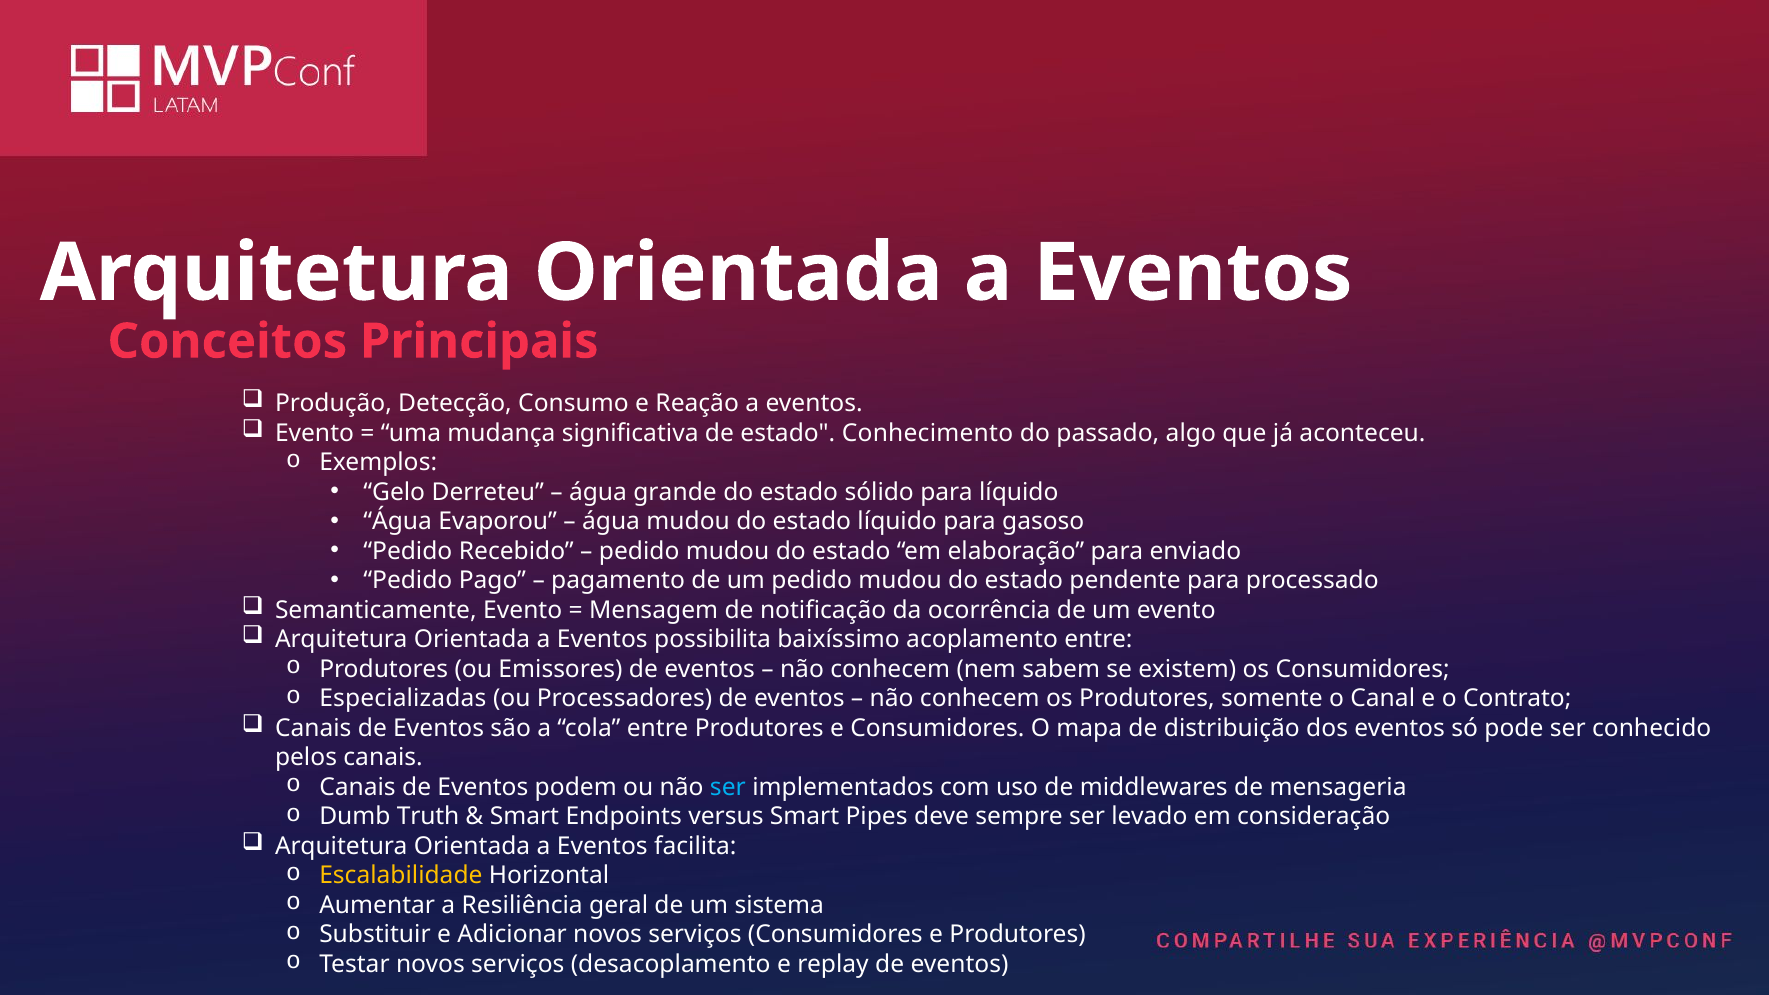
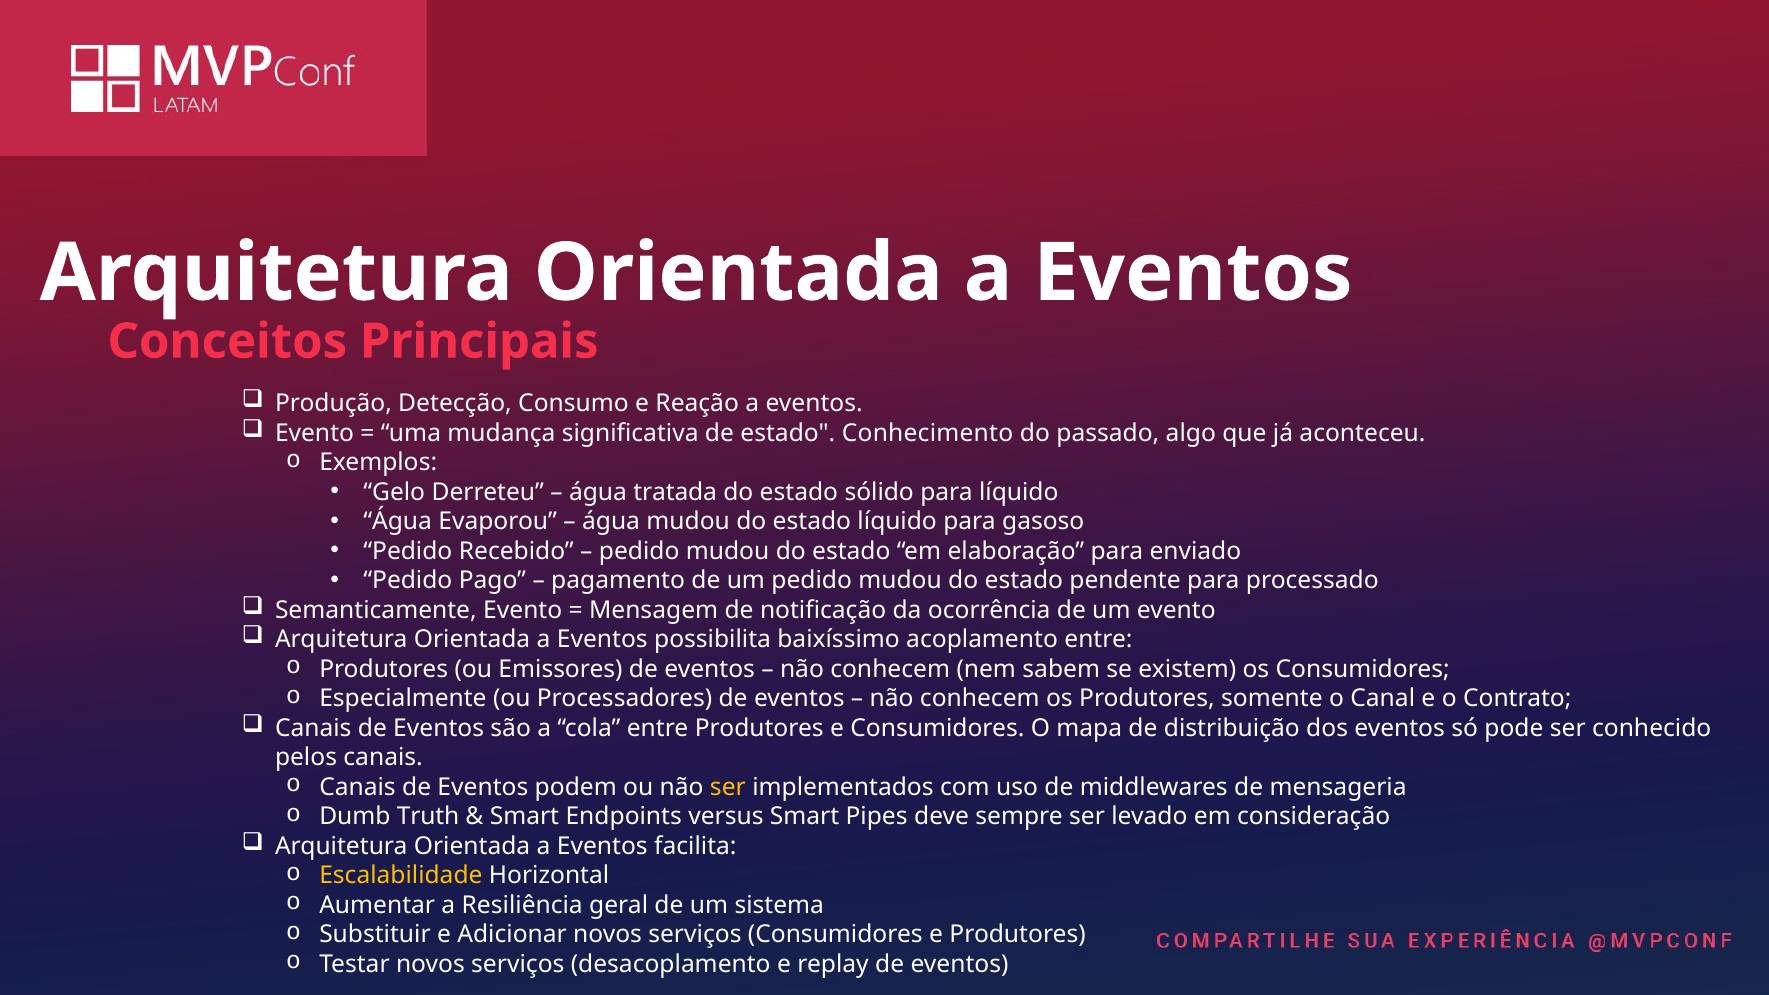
grande: grande -> tratada (675, 492)
Especializadas: Especializadas -> Especialmente (403, 699)
ser colour: light blue -> yellow (728, 787)
